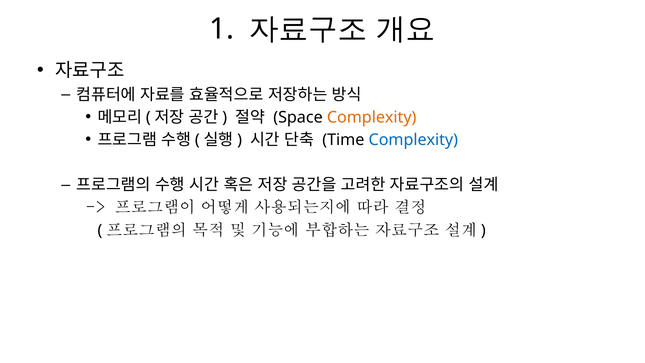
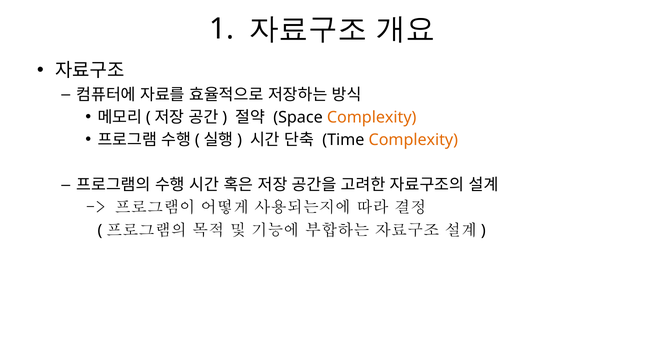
Complexity colour: blue -> orange (413, 140)
